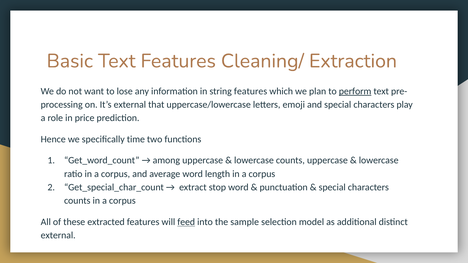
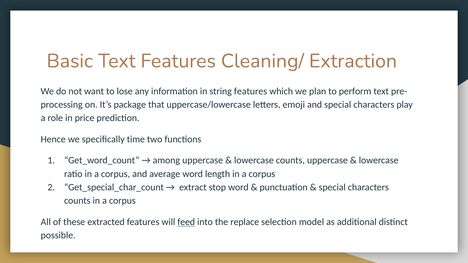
perform underline: present -> none (355, 91)
It’s external: external -> package (130, 105)
sample: sample -> replace (245, 222)
external: external -> possible (58, 236)
